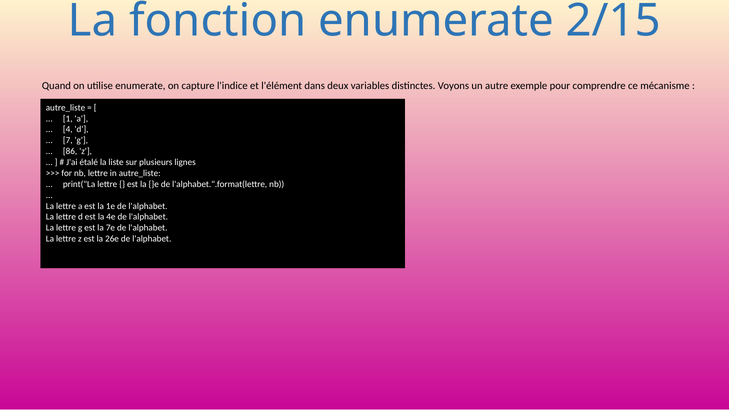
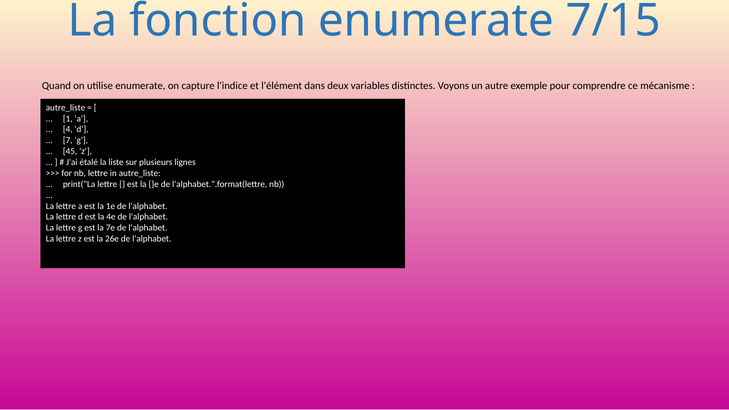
2/15: 2/15 -> 7/15 (613, 21)
86: 86 -> 45 (70, 151)
